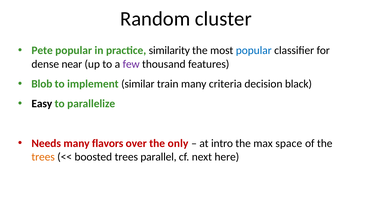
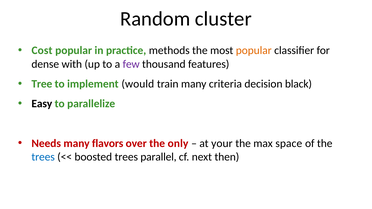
Pete: Pete -> Cost (42, 51)
similarity: similarity -> methods (169, 51)
popular colour: blue -> orange (254, 51)
near: near -> with (72, 64)
Blob: Blob -> Tree (42, 84)
similar: similar -> would (138, 84)
intro: intro -> your (222, 143)
trees colour: orange -> blue (43, 157)
here: here -> then (227, 157)
